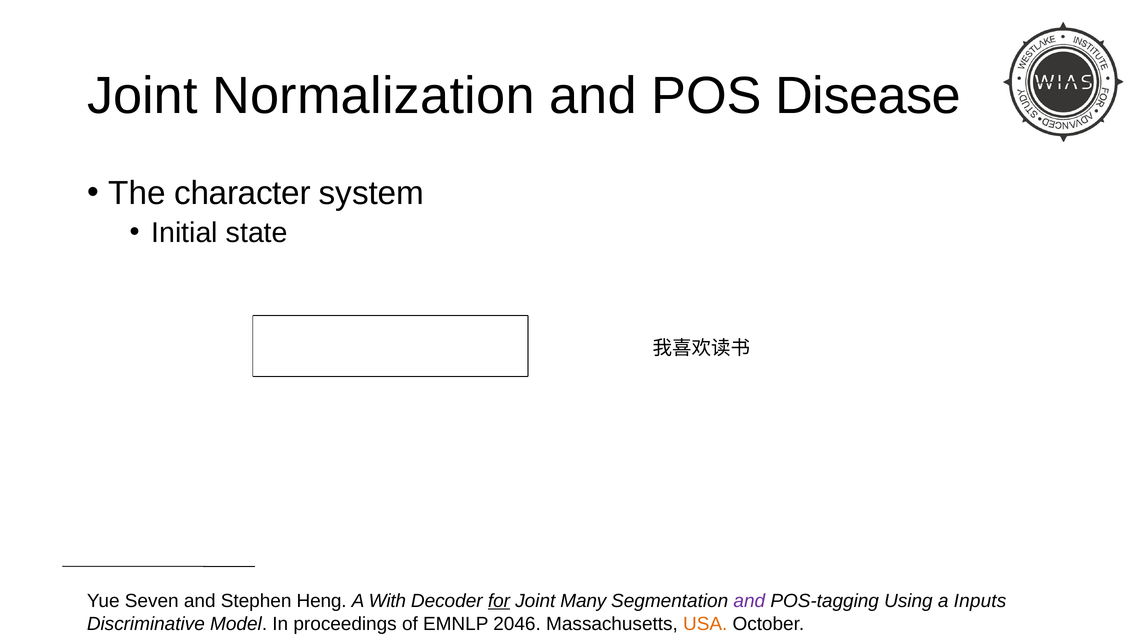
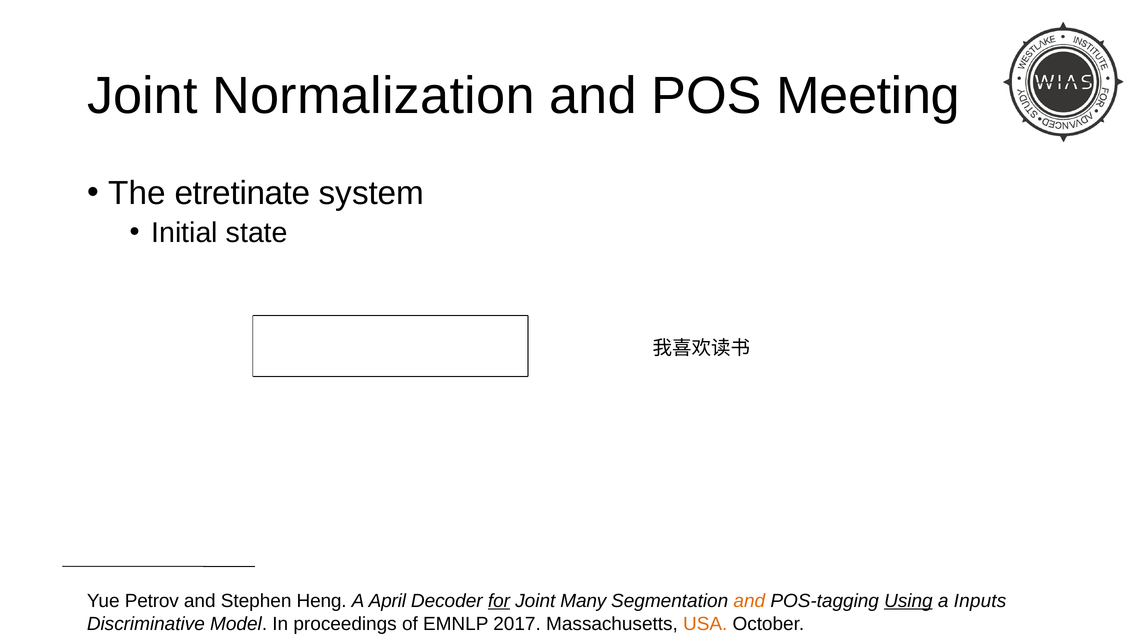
Disease: Disease -> Meeting (868, 96)
character: character -> etretinate (243, 193)
Seven: Seven -> Petrov (152, 600)
With: With -> April (387, 600)
and colour: purple -> orange (749, 600)
Using underline: none -> present (908, 600)
2046: 2046 -> 2017 (517, 623)
